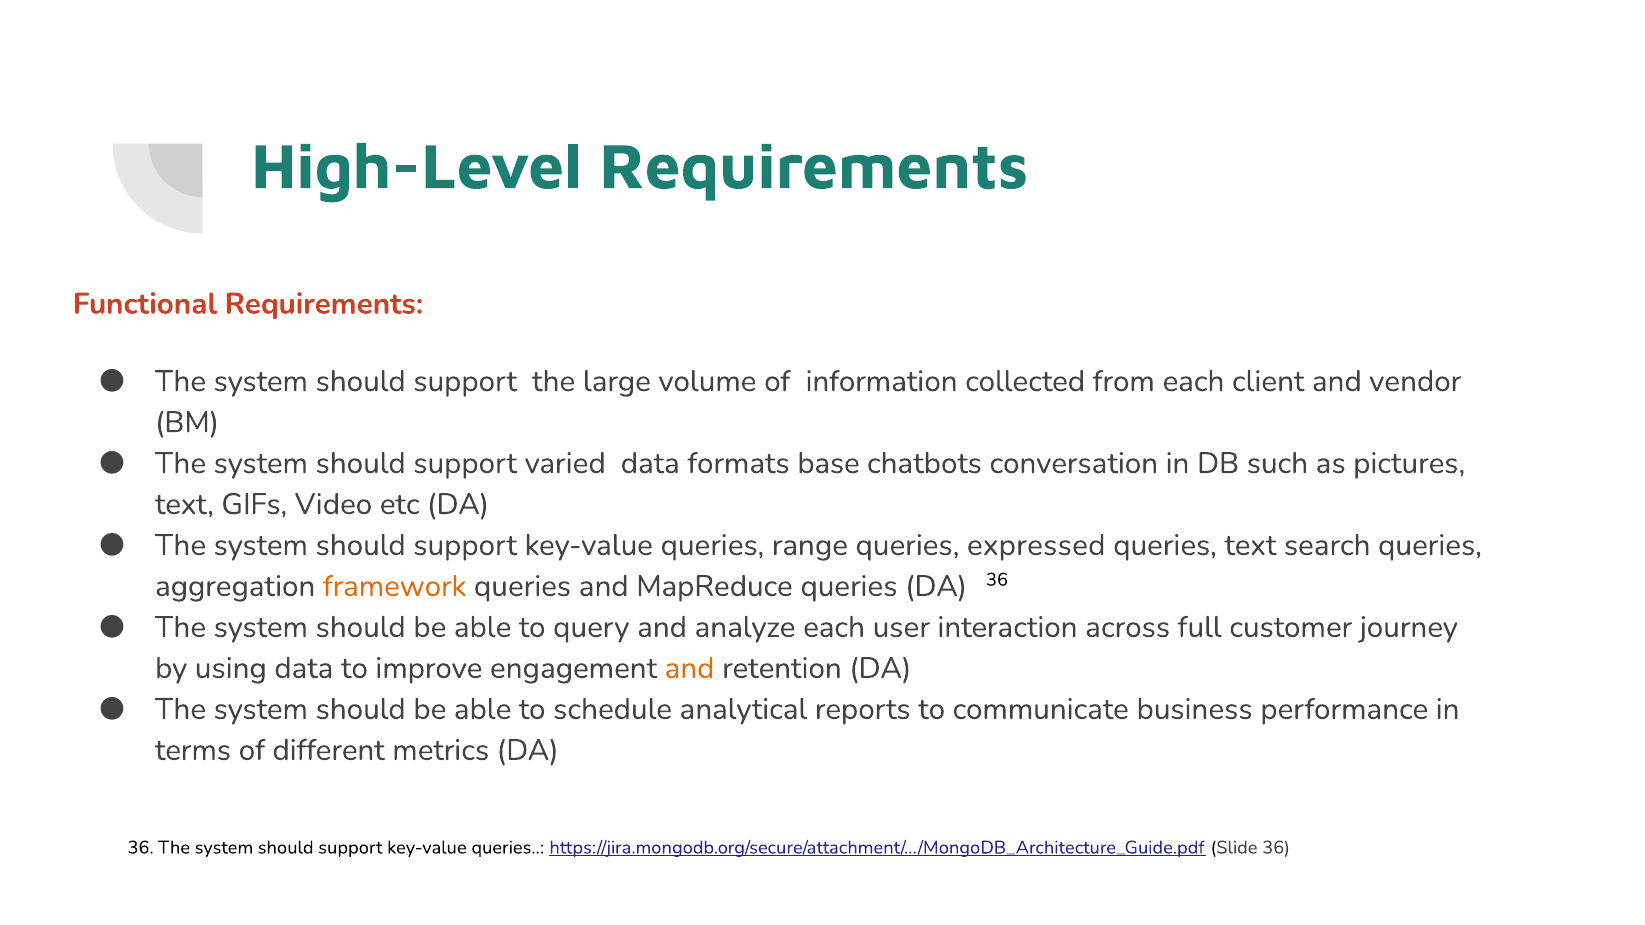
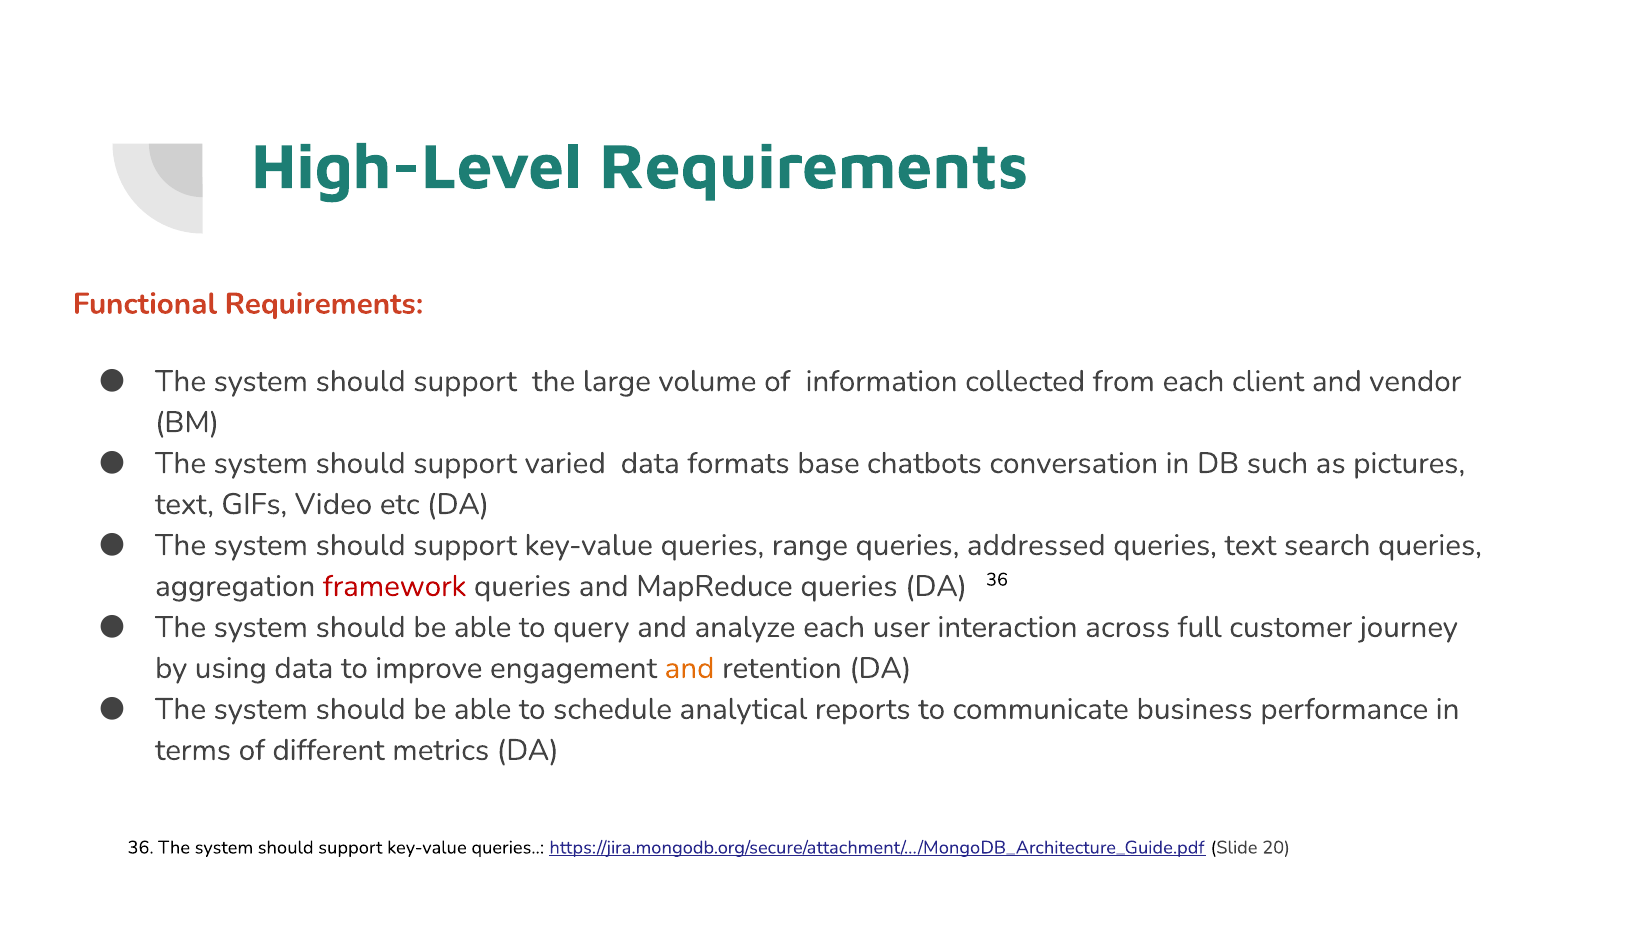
expressed: expressed -> addressed (1036, 545)
framework colour: orange -> red (395, 586)
Slide 36: 36 -> 20 (1276, 848)
